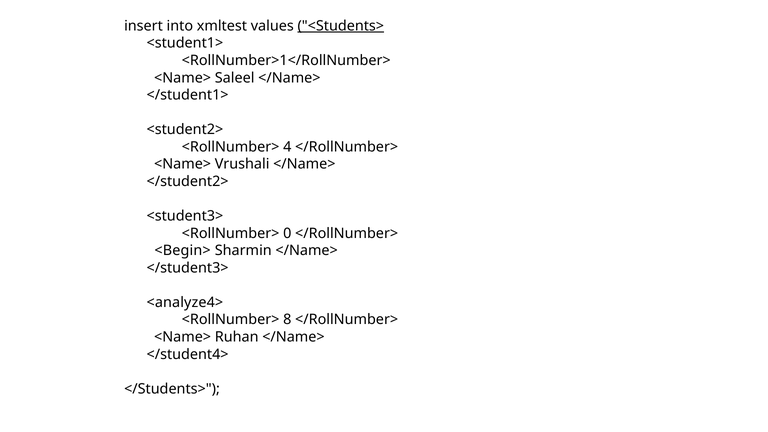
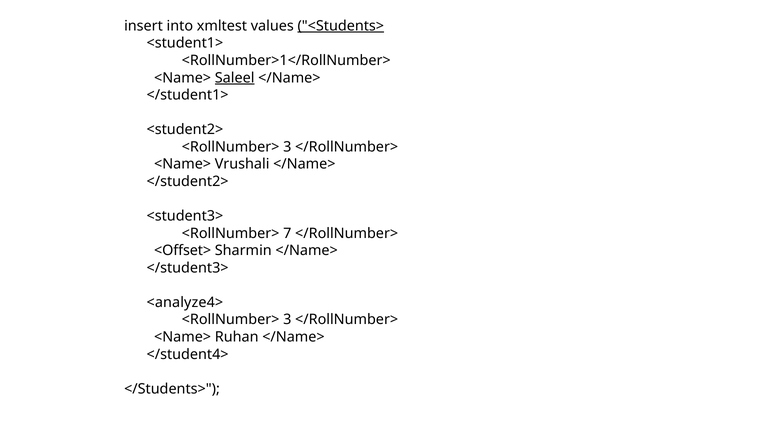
Saleel underline: none -> present (235, 78)
4: 4 -> 3 (287, 147)
0: 0 -> 7 (287, 233)
<Begin>: <Begin> -> <Offset> (183, 251)
8: 8 -> 3 (287, 320)
